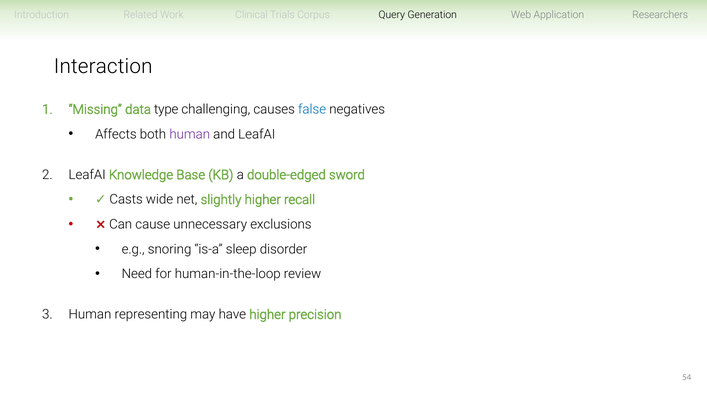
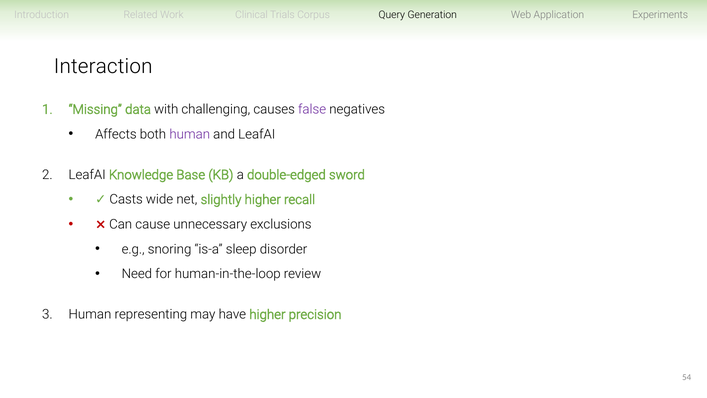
Researchers: Researchers -> Experiments (660, 15)
type: type -> with (166, 109)
false colour: blue -> purple (312, 109)
